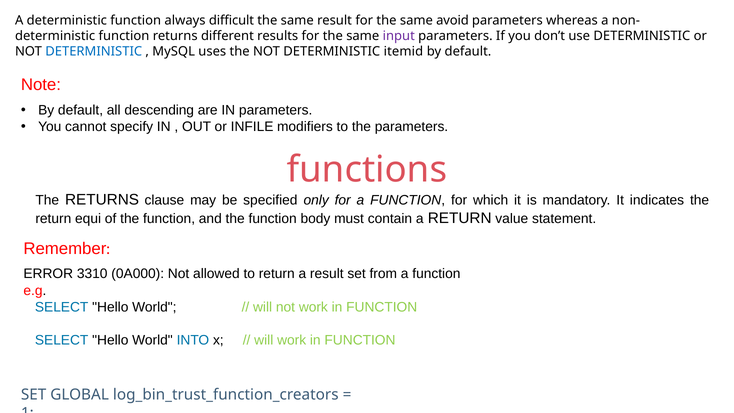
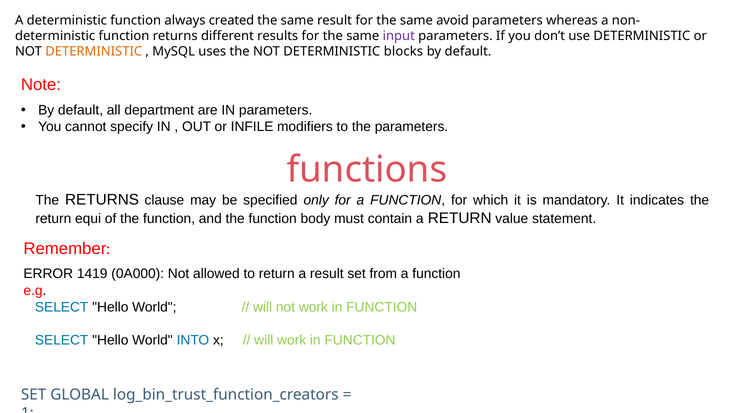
difficult: difficult -> created (231, 20)
DETERMINISTIC colour: blue -> orange (94, 51)
itemid: itemid -> blocks (403, 51)
descending: descending -> department (159, 110)
3310: 3310 -> 1419 (92, 274)
